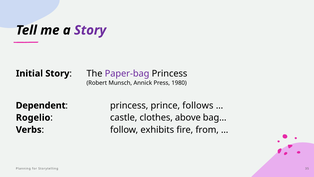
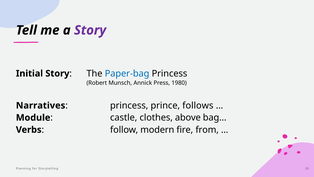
Paper-bag colour: purple -> blue (127, 73)
Dependent: Dependent -> Narratives (41, 105)
Rogelio: Rogelio -> Module (33, 117)
exhibits: exhibits -> modern (157, 129)
